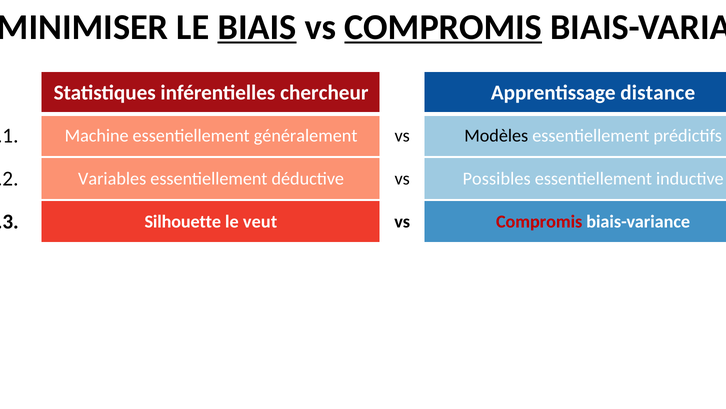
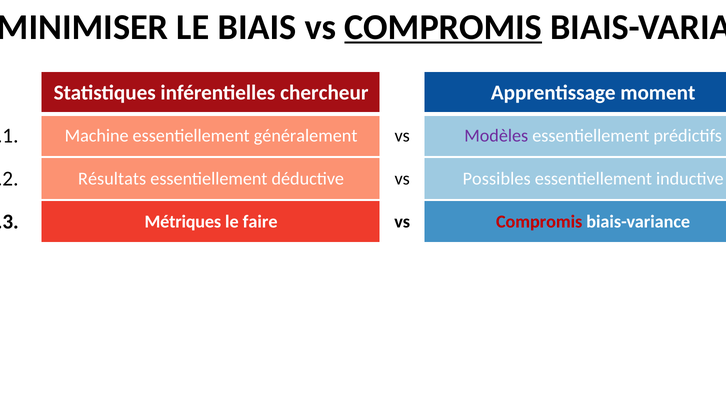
BIAIS underline: present -> none (257, 27)
distance: distance -> moment (658, 93)
Modèles colour: black -> purple (496, 135)
Variables: Variables -> Résultats (112, 178)
Silhouette: Silhouette -> Métriques (183, 221)
veut: veut -> faire (260, 221)
